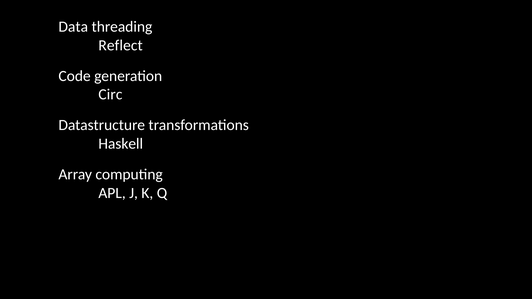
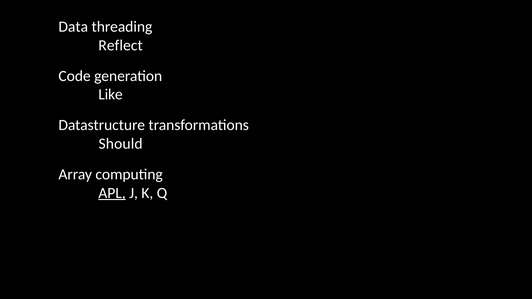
Circ: Circ -> Like (111, 95)
Haskell: Haskell -> Should (121, 144)
APL underline: none -> present (112, 193)
